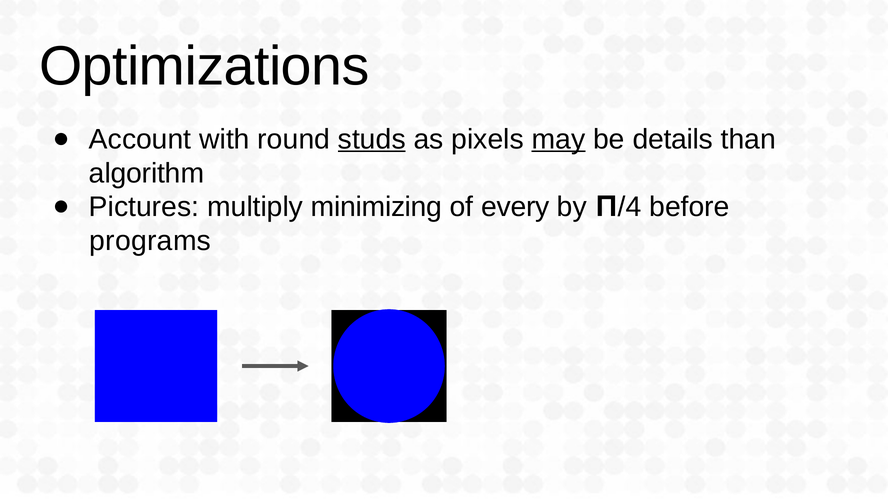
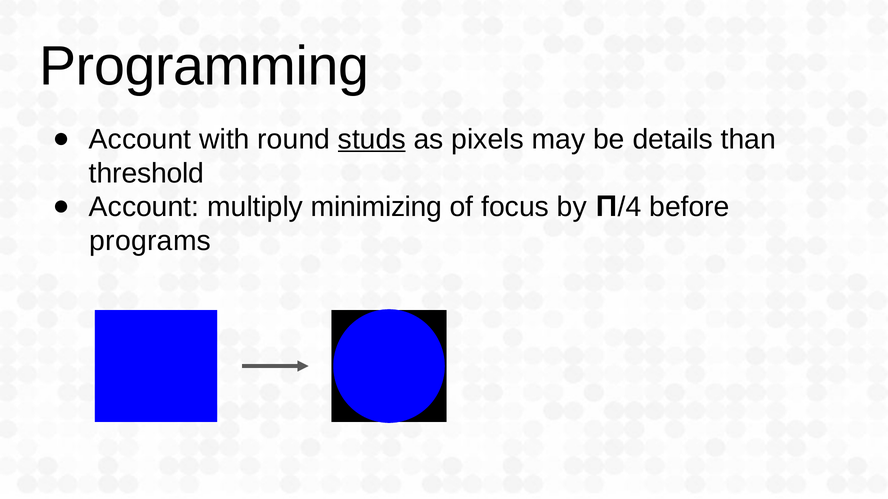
Optimizations: Optimizations -> Programming (204, 67)
may underline: present -> none (558, 139)
algorithm: algorithm -> threshold (147, 173)
Pictures: Pictures -> Account (144, 207)
every: every -> focus (515, 207)
